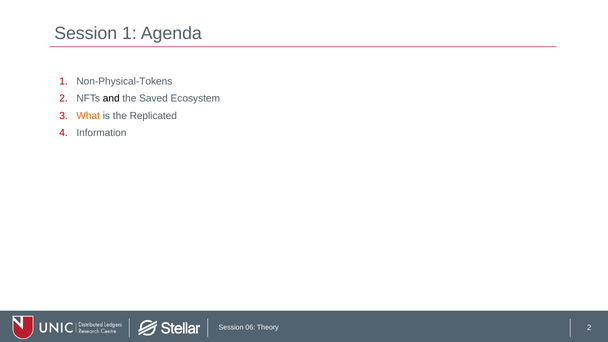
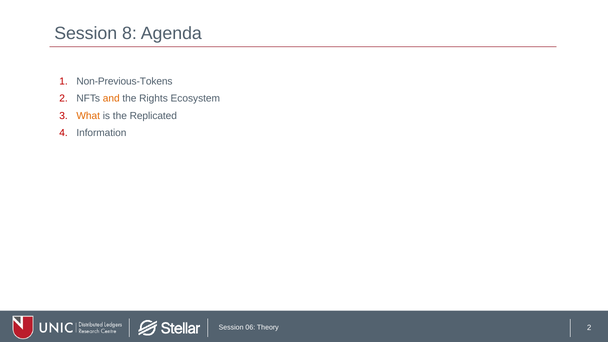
Session 1: 1 -> 8 (129, 33)
Non-Physical-Tokens: Non-Physical-Tokens -> Non-Previous-Tokens (124, 81)
and colour: black -> orange (111, 99)
Saved: Saved -> Rights (154, 99)
